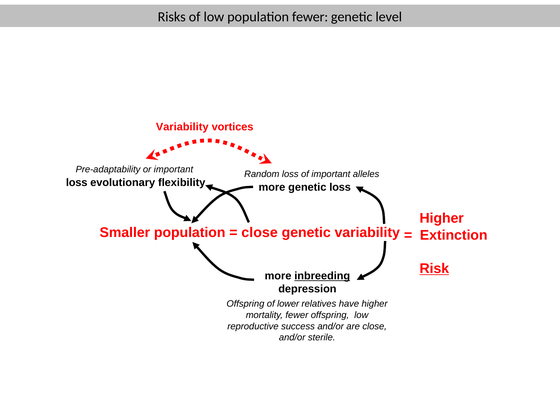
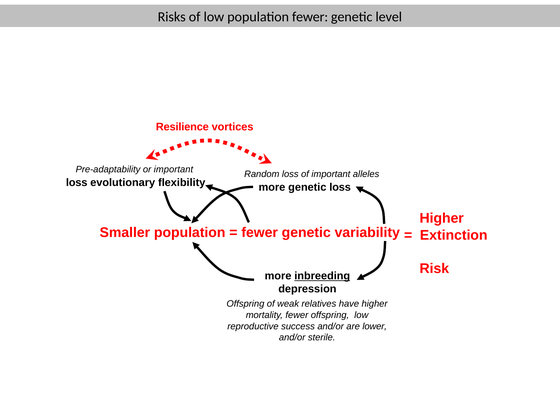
Variability: Variability -> Resilience (182, 127)
close: close -> fewer (260, 233)
Risk underline: present -> none (434, 269)
lower: lower -> weak (288, 304)
are close: close -> lower (375, 326)
